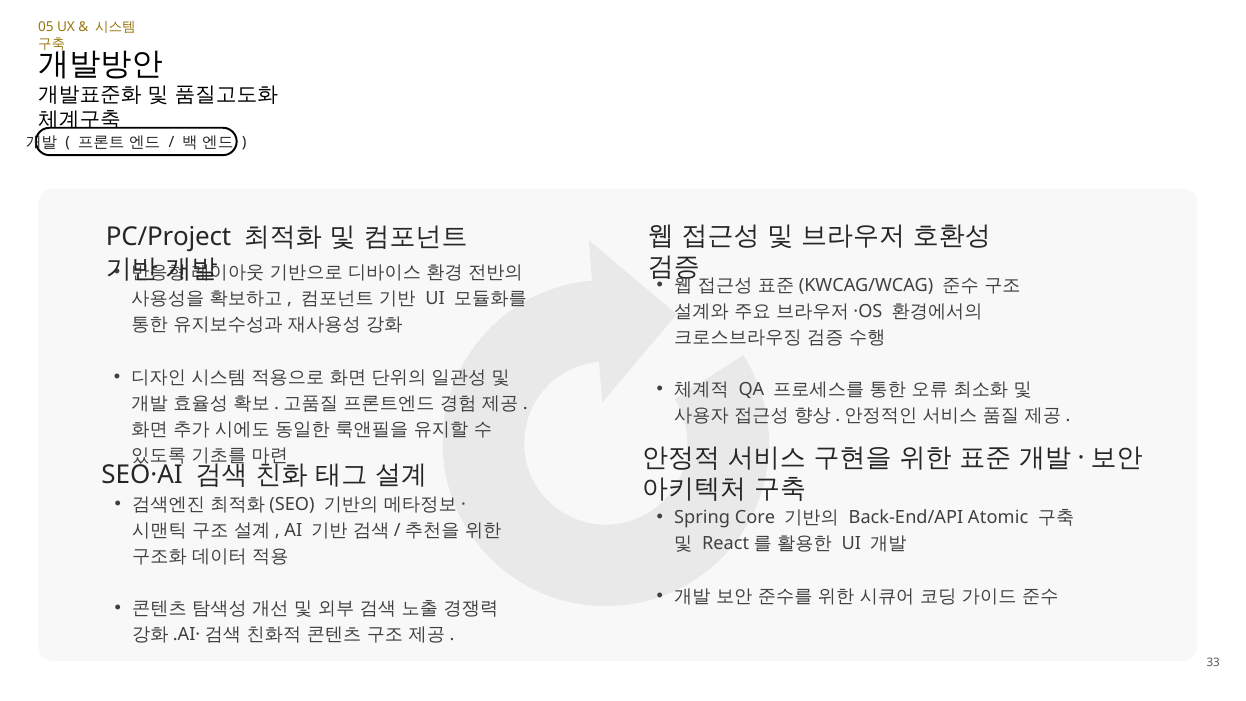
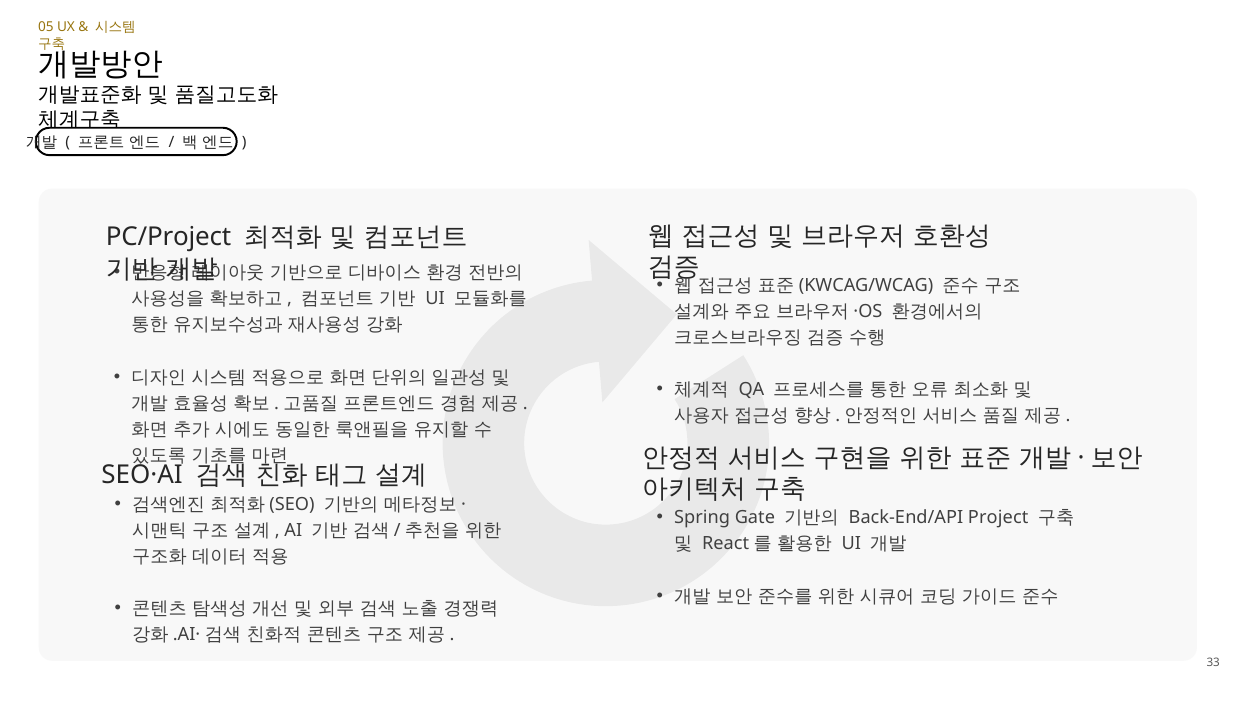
Core: Core -> Gate (755, 518)
Atomic: Atomic -> Project (998, 518)
